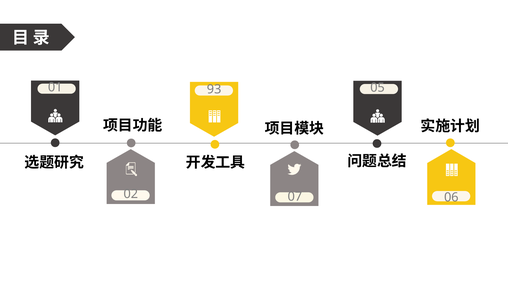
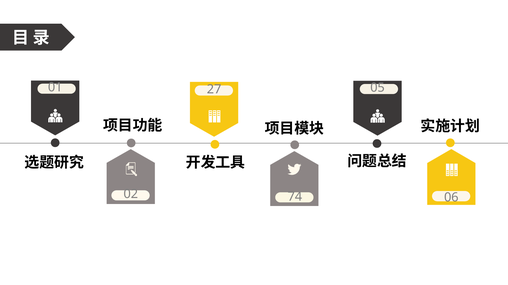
93: 93 -> 27 (214, 89)
07: 07 -> 74 (295, 197)
